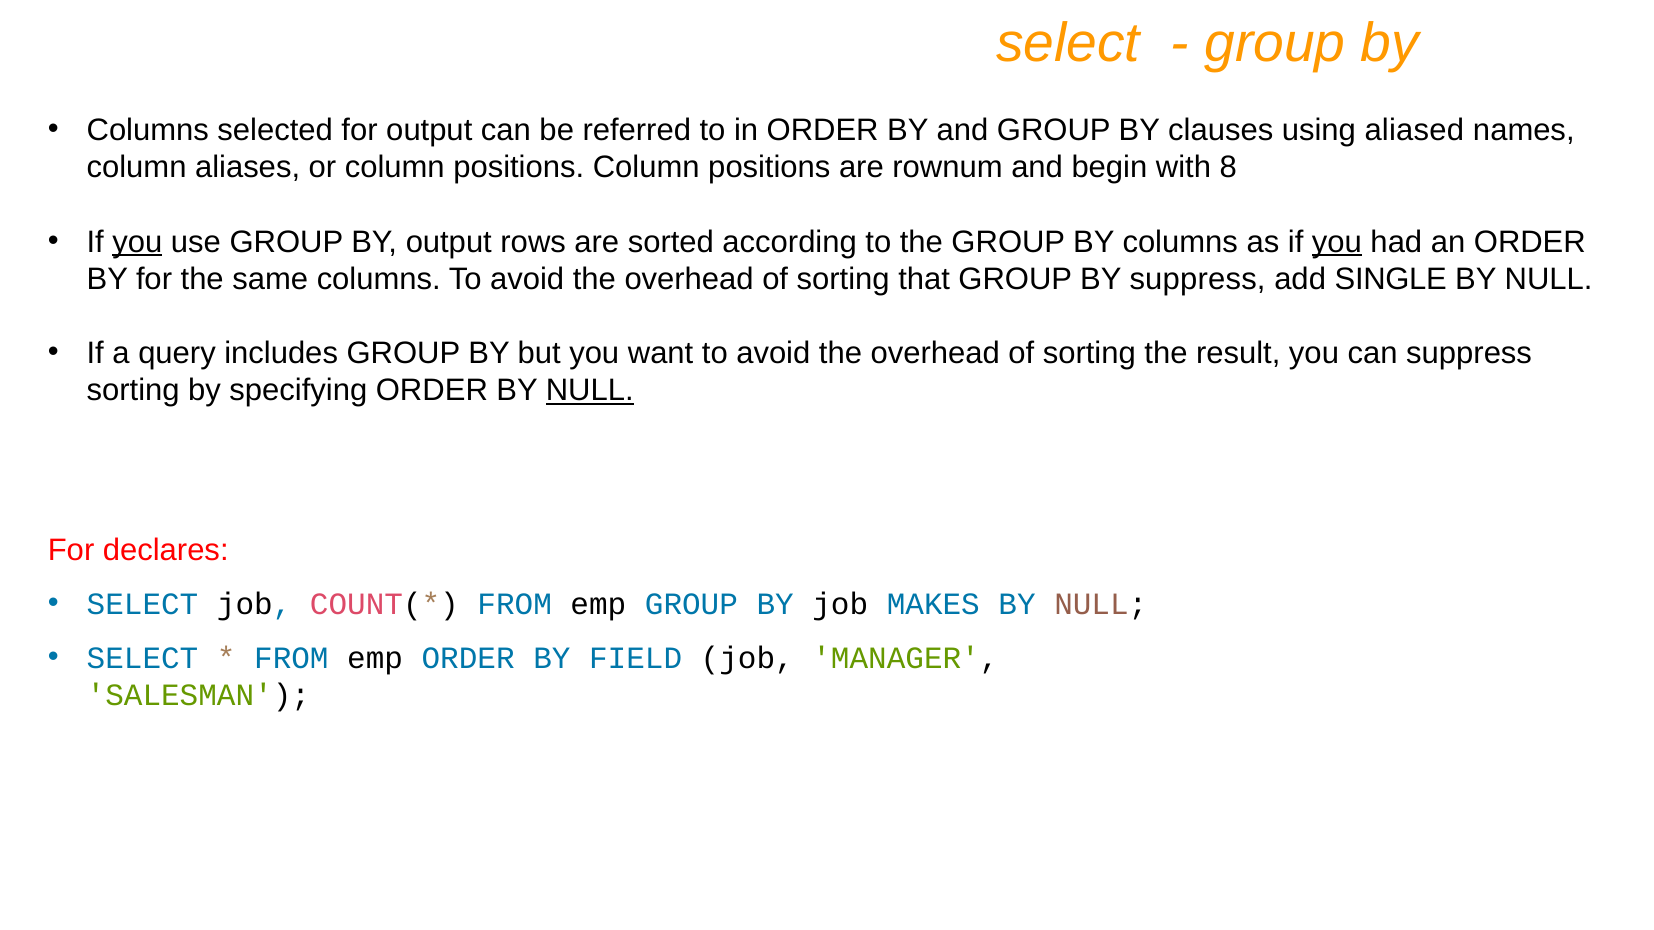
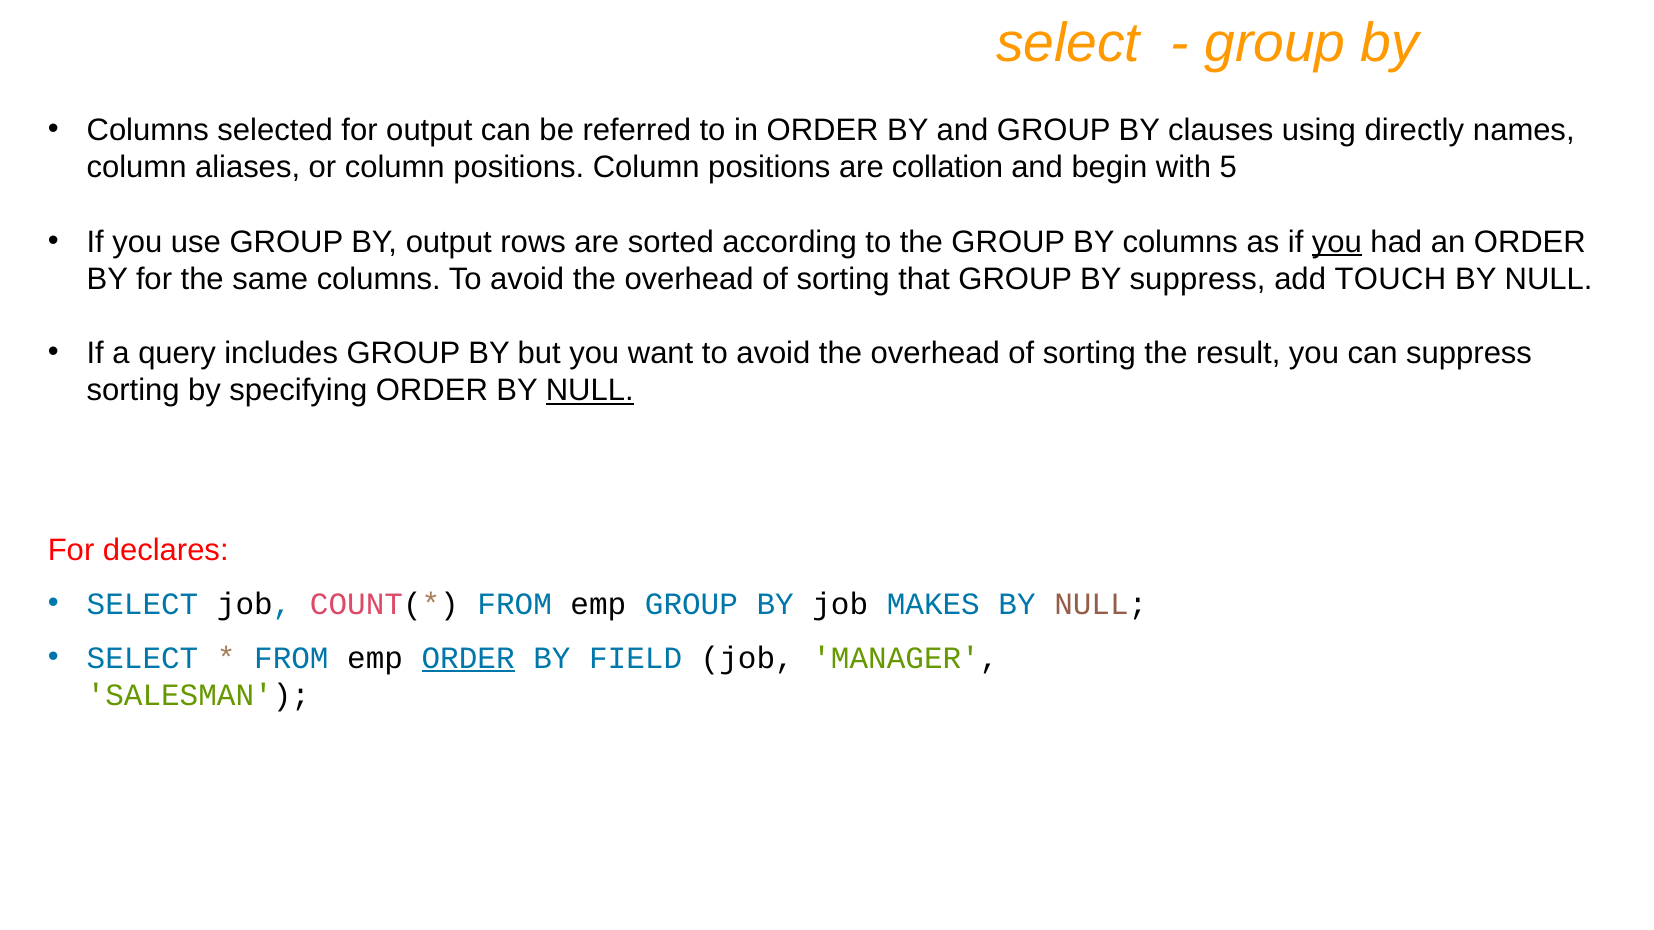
aliased: aliased -> directly (1414, 130)
rownum: rownum -> collation (948, 167)
8: 8 -> 5 (1228, 167)
you underline: present -> none (137, 242)
SINGLE: SINGLE -> TOUCH (1390, 279)
ORDER underline: none -> present (468, 658)
